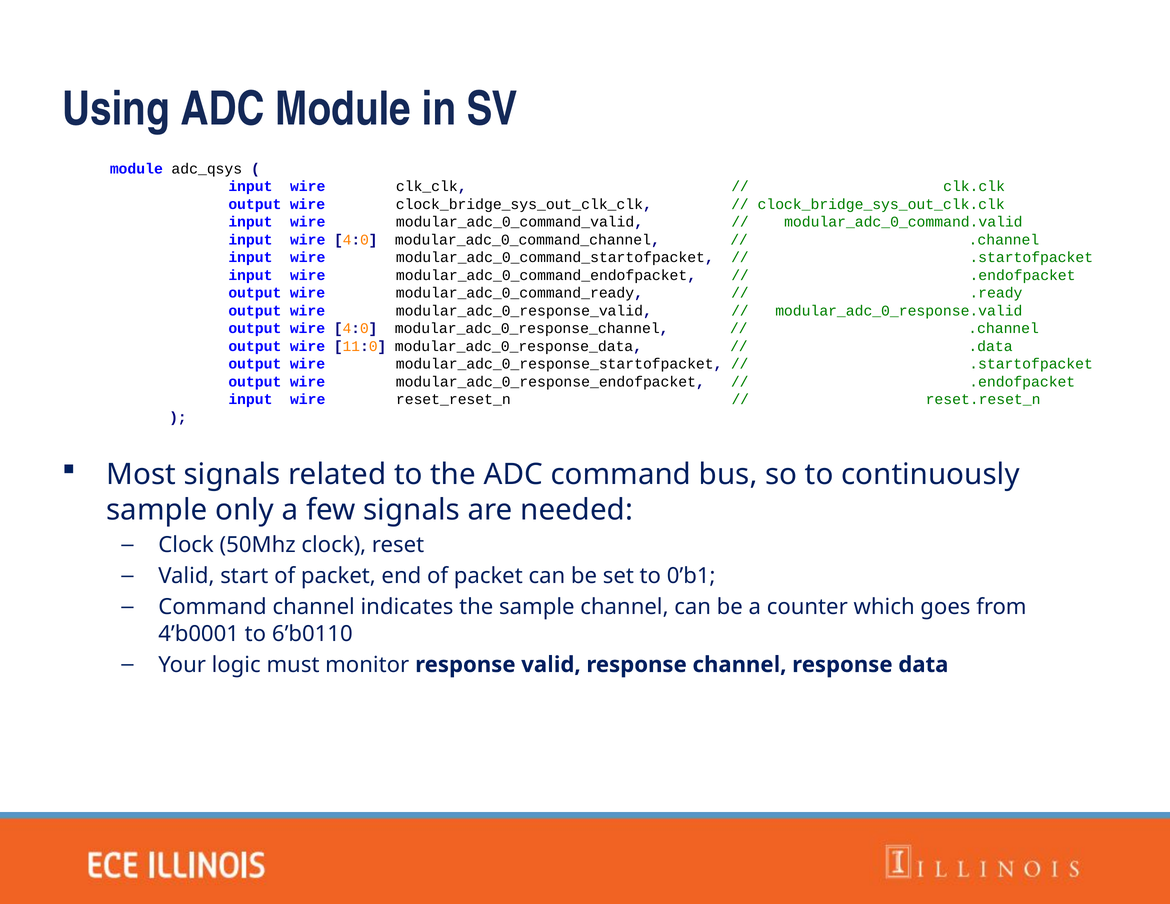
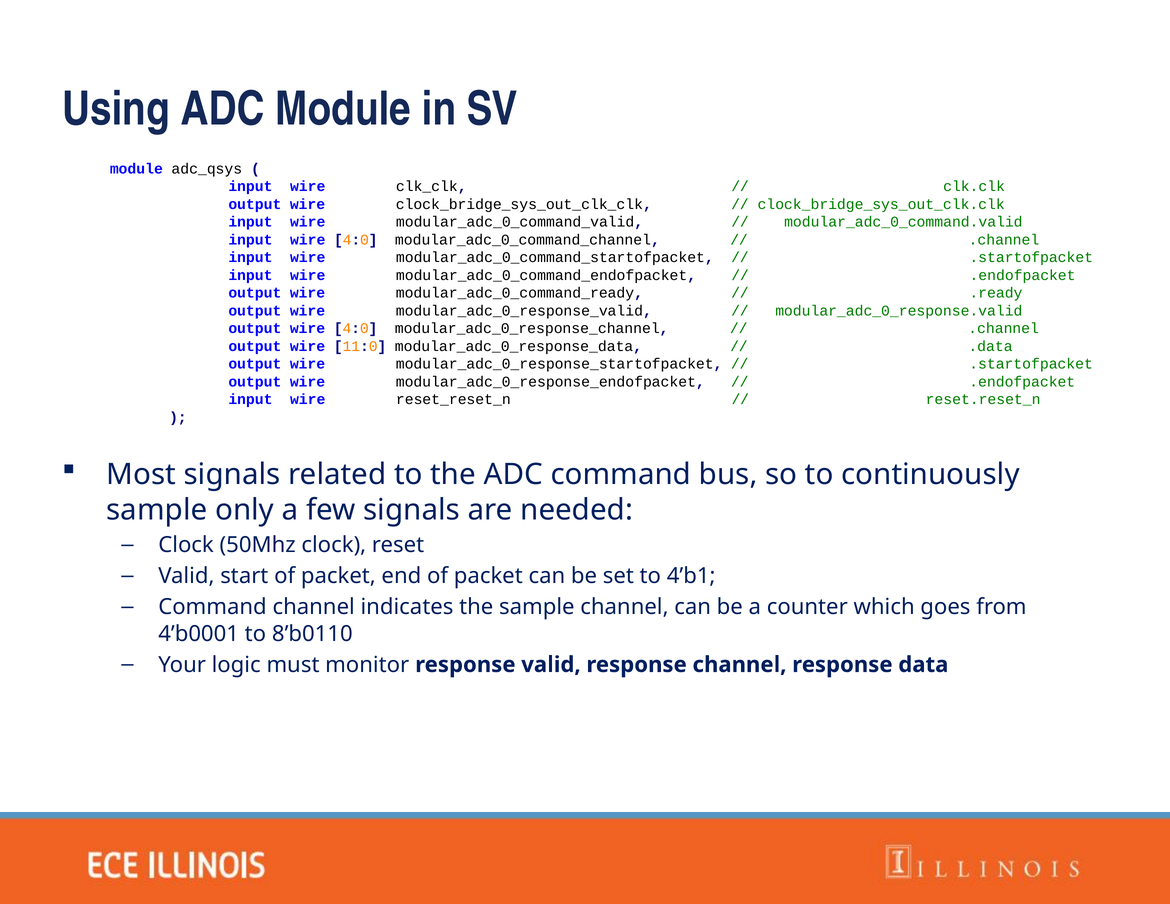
0’b1: 0’b1 -> 4’b1 (691, 576)
6’b0110: 6’b0110 -> 8’b0110 (312, 634)
